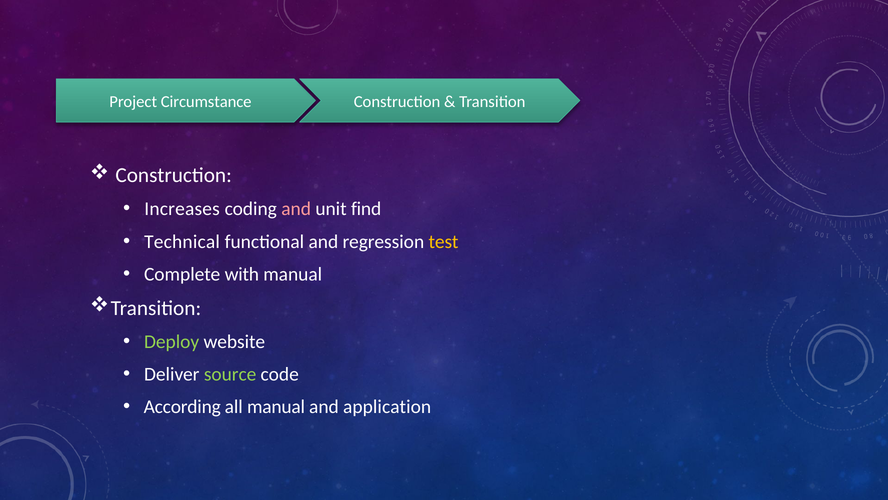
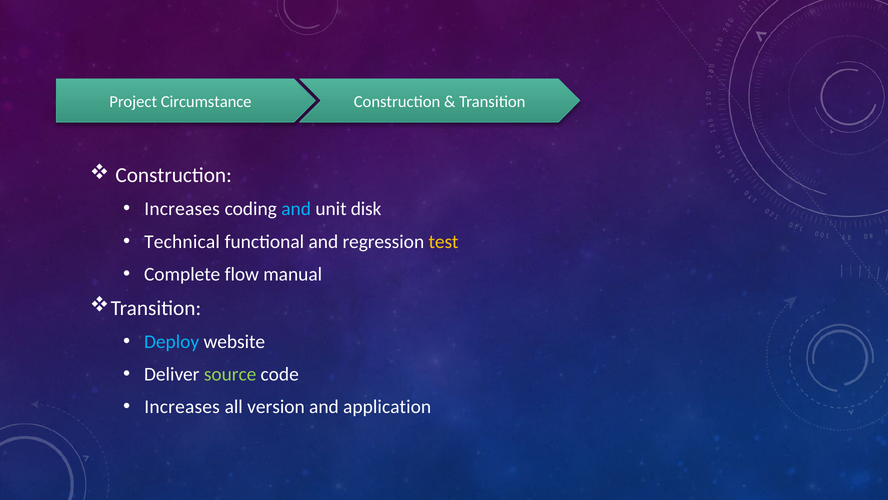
and colour: pink -> light blue (296, 209)
find: find -> disk (366, 209)
with: with -> flow (242, 274)
Deploy colour: light green -> light blue (172, 341)
According: According -> Increases (182, 406)
all manual: manual -> version (276, 406)
